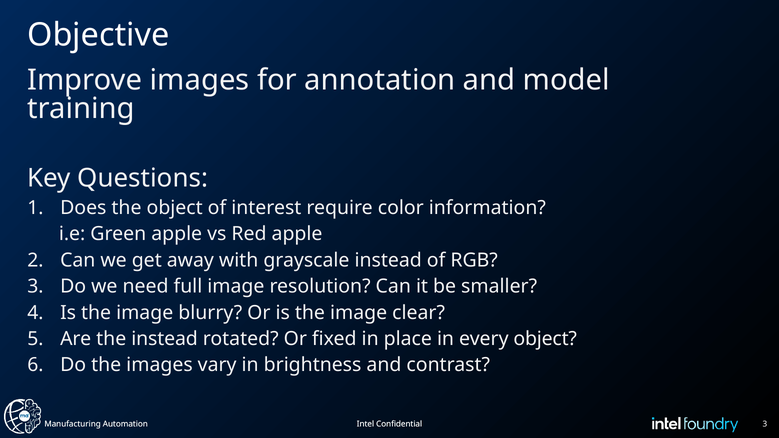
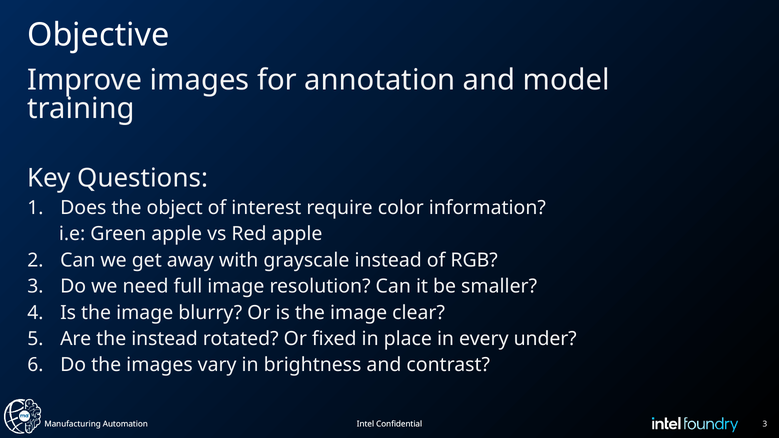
every object: object -> under (545, 339)
